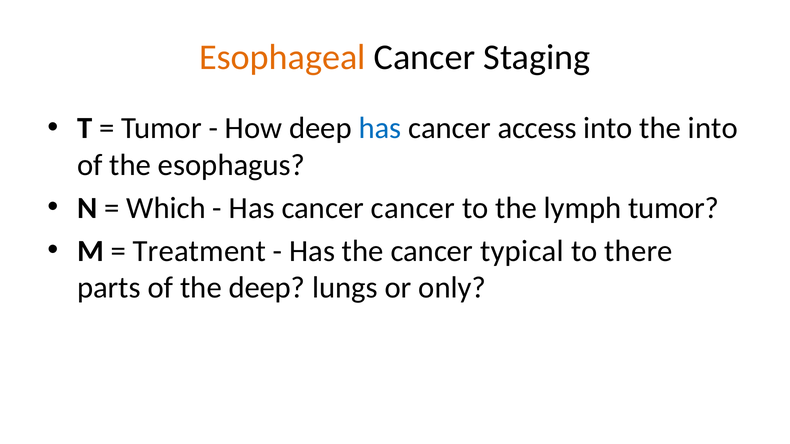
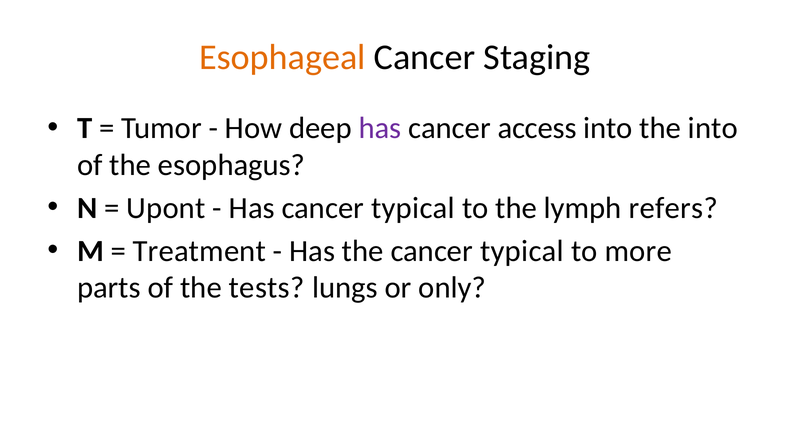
has colour: blue -> purple (380, 128)
Which: Which -> Upont (166, 208)
Has cancer cancer: cancer -> typical (413, 208)
lymph tumor: tumor -> refers (673, 208)
there: there -> more (638, 251)
the deep: deep -> tests (267, 288)
